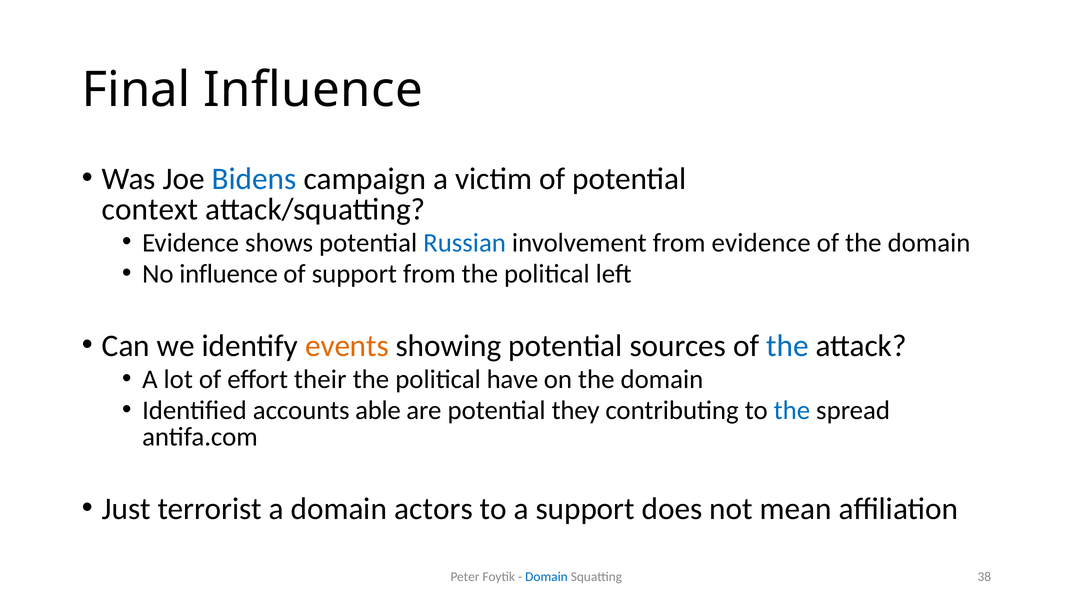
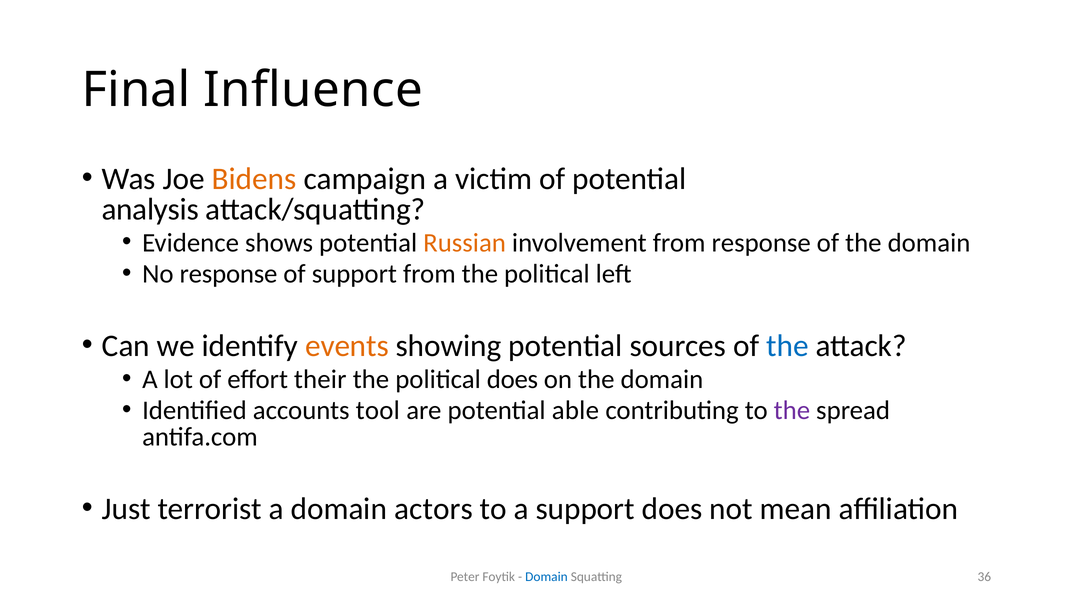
Bidens colour: blue -> orange (254, 179)
context: context -> analysis (150, 209)
Russian colour: blue -> orange (465, 243)
from evidence: evidence -> response (761, 243)
No influence: influence -> response (229, 274)
political have: have -> does (512, 379)
able: able -> tool (378, 410)
they: they -> able (575, 410)
the colour: blue -> purple (792, 410)
38: 38 -> 36 (984, 576)
